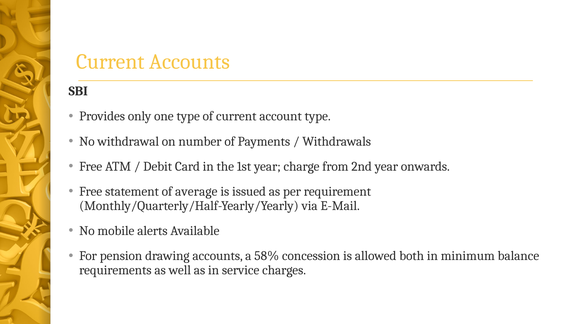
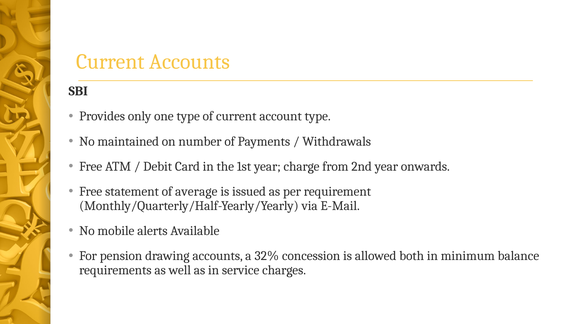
withdrawal: withdrawal -> maintained (128, 141)
58%: 58% -> 32% (267, 256)
